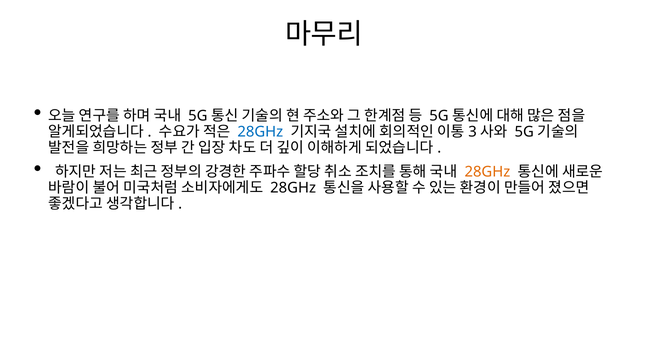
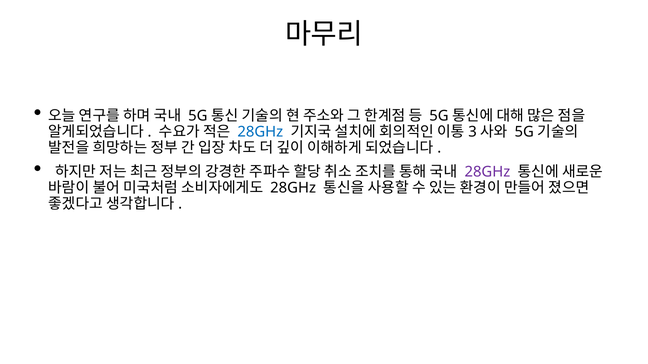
28GHz colour: orange -> purple (487, 172)
